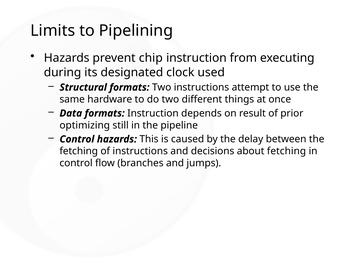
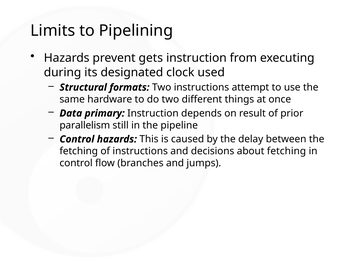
chip: chip -> gets (151, 58)
Data formats: formats -> primary (105, 113)
optimizing: optimizing -> parallelism (85, 125)
